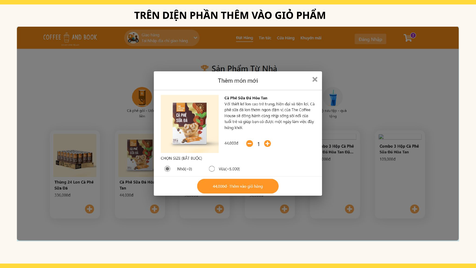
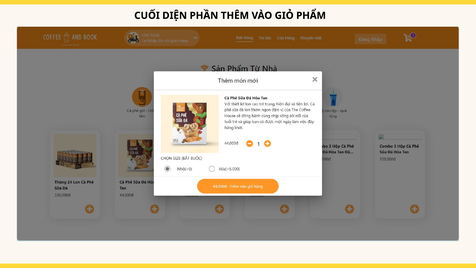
TRÊN: TRÊN -> CUỐI (147, 16)
